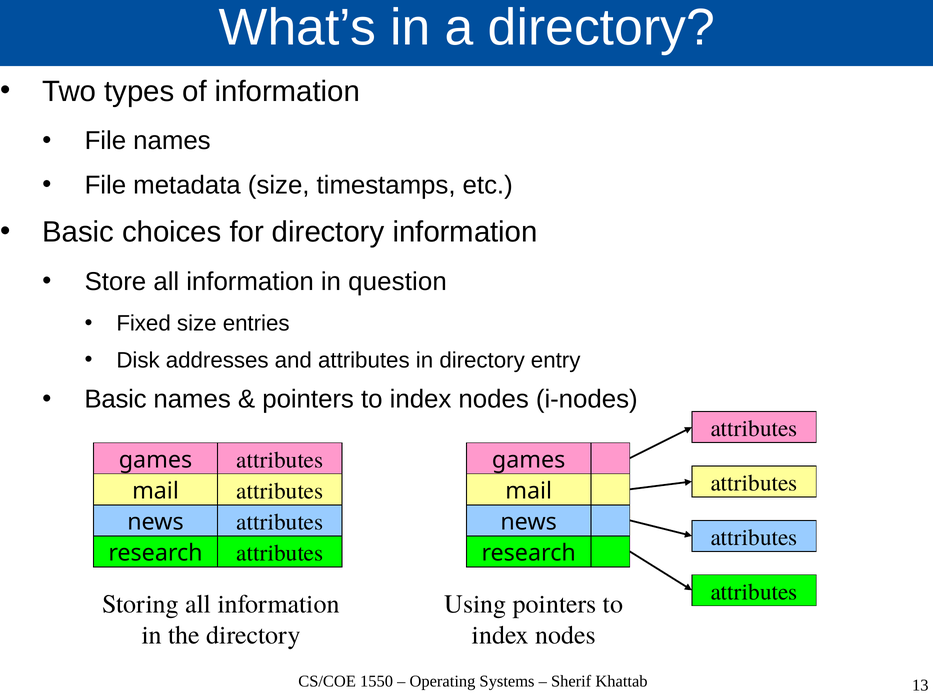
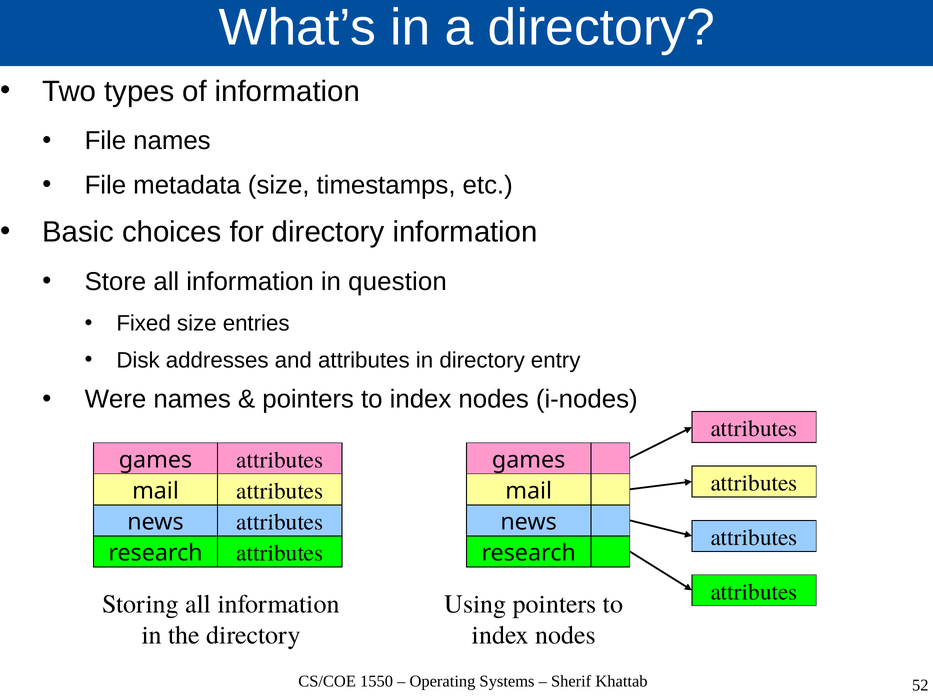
Basic: Basic -> Were (115, 400)
13: 13 -> 52 (920, 686)
